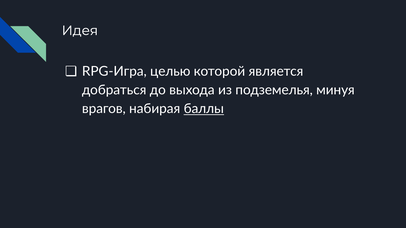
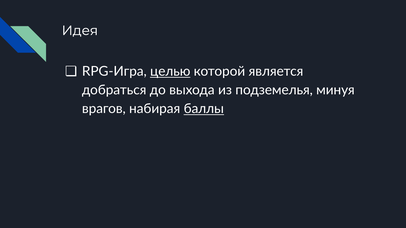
целью underline: none -> present (170, 72)
